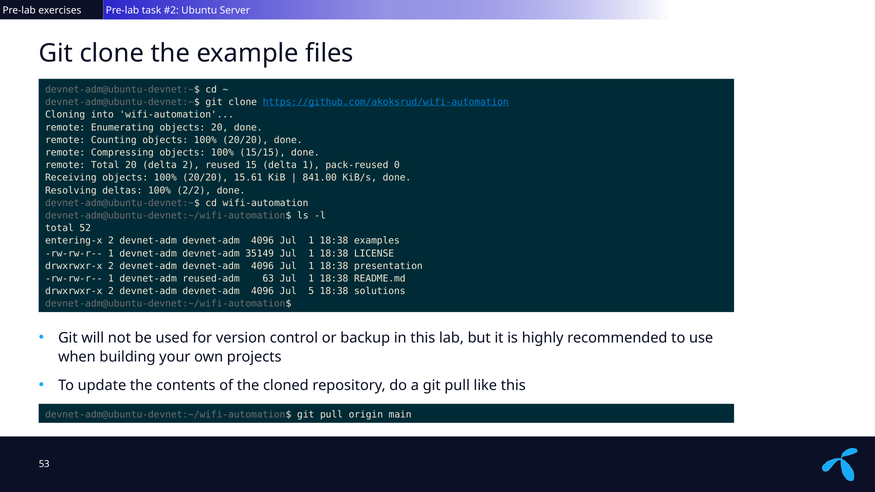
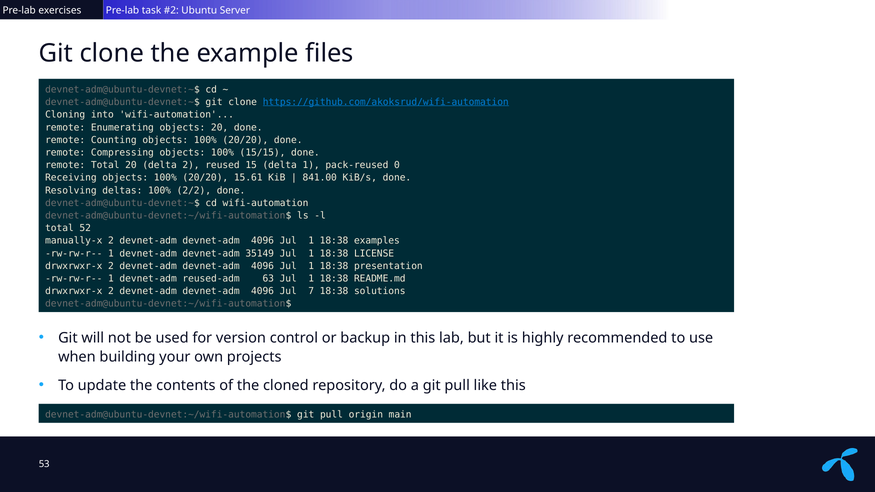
entering-x: entering-x -> manually-x (74, 241)
5: 5 -> 7 (311, 291)
